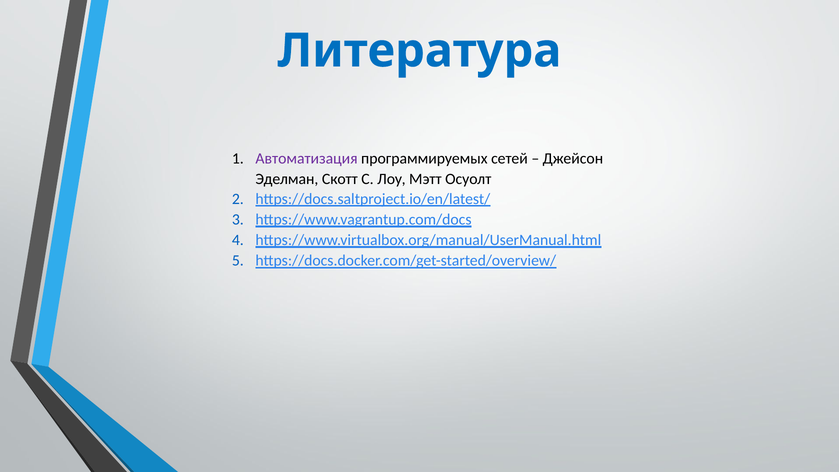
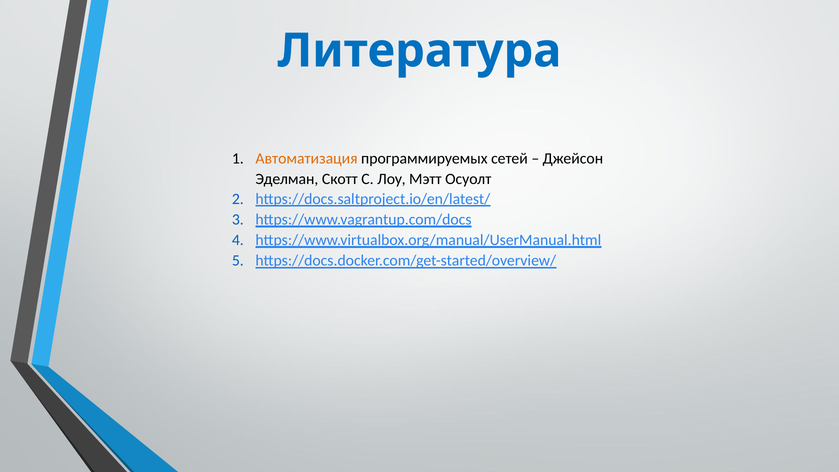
Автоматизация colour: purple -> orange (307, 159)
